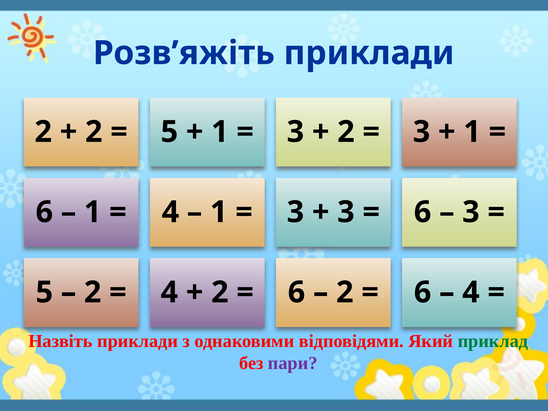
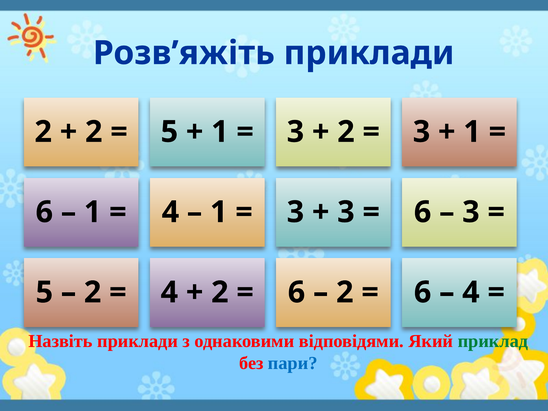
пари colour: purple -> blue (293, 363)
